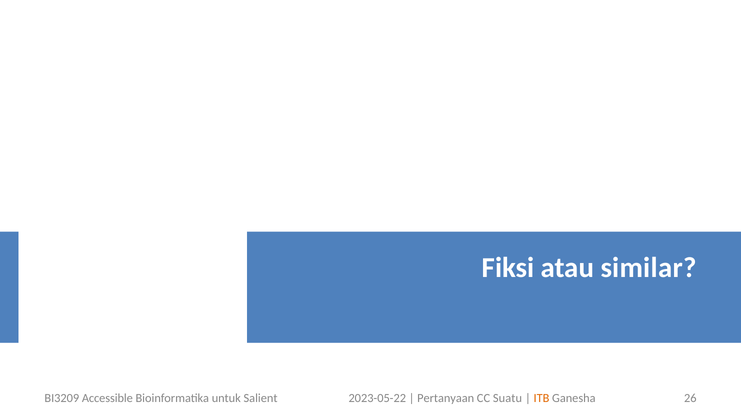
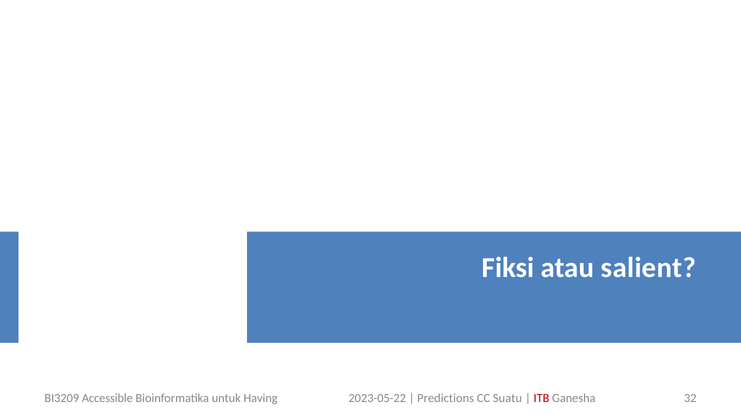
similar: similar -> salient (648, 268)
Salient: Salient -> Having (261, 398)
Pertanyaan: Pertanyaan -> Predictions (446, 398)
ITB colour: orange -> red (541, 398)
26: 26 -> 32 (690, 398)
